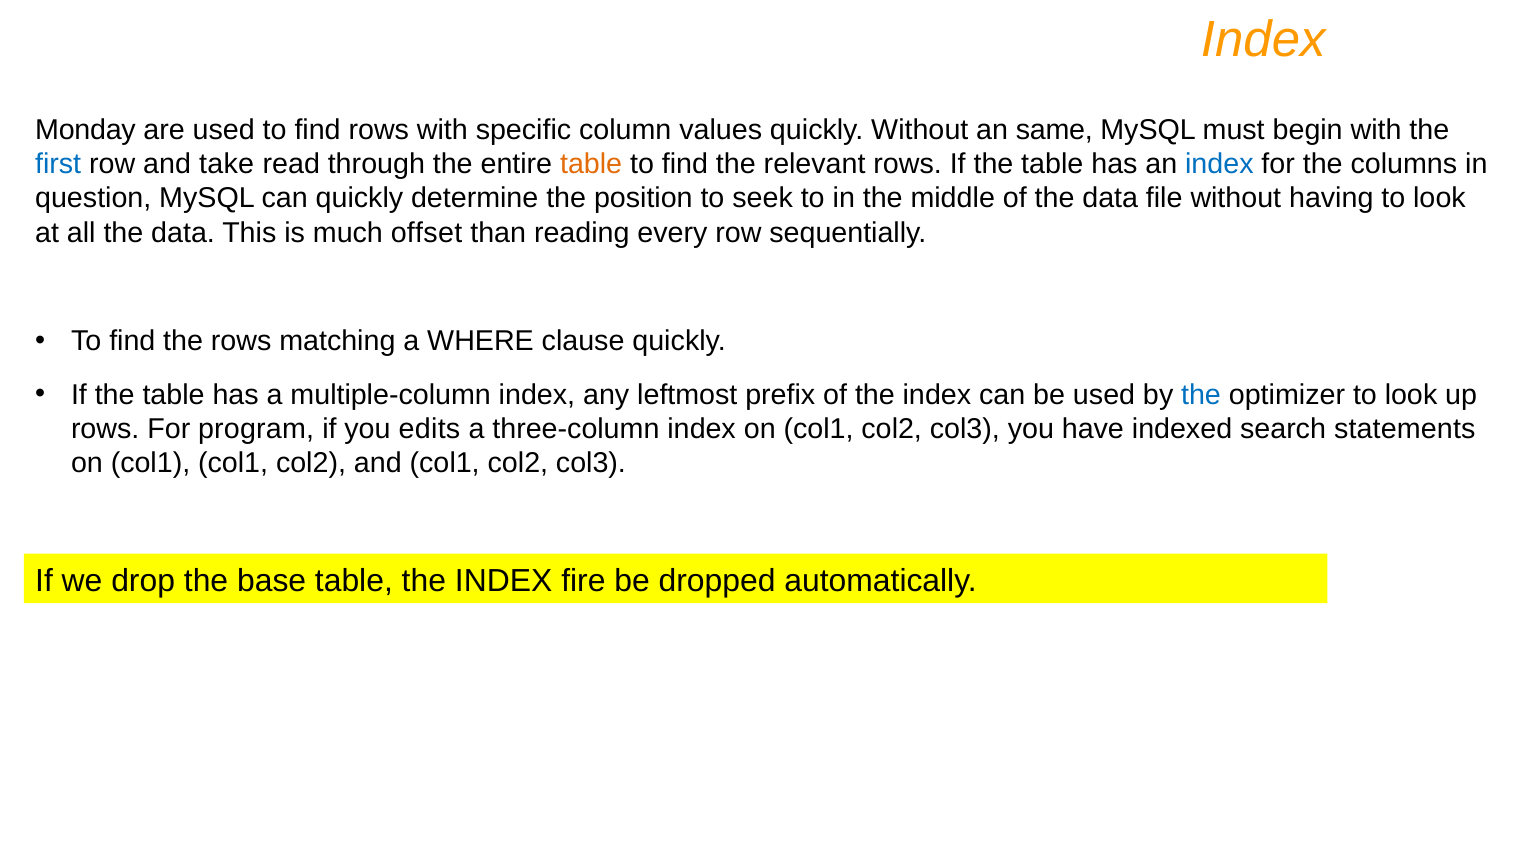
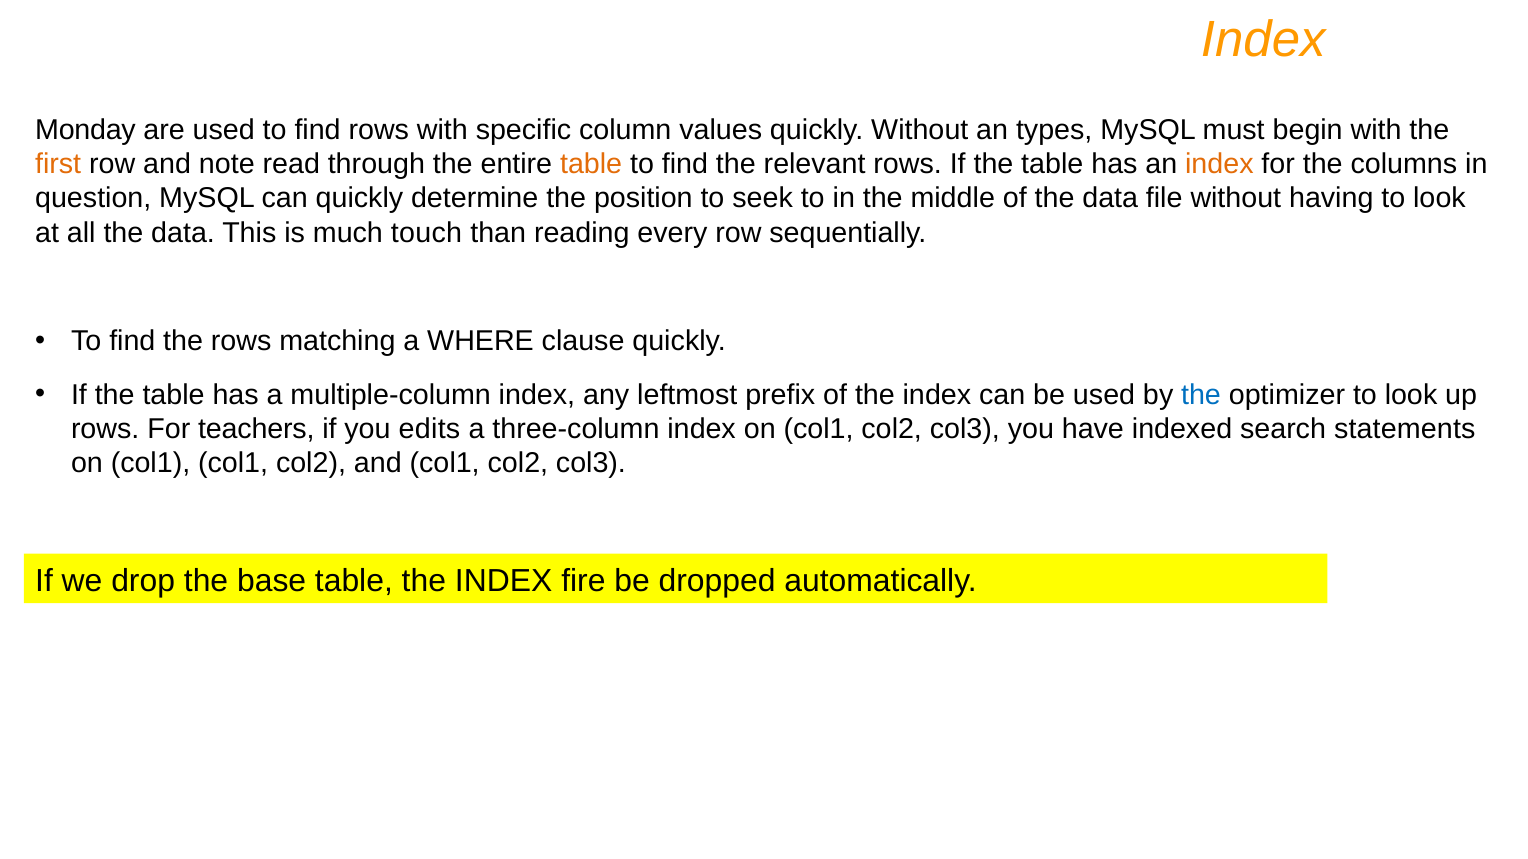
same: same -> types (1054, 130)
first colour: blue -> orange (58, 164)
take: take -> note (227, 164)
index colour: blue -> orange (1219, 164)
offset: offset -> touch (426, 233)
program: program -> teachers (256, 429)
